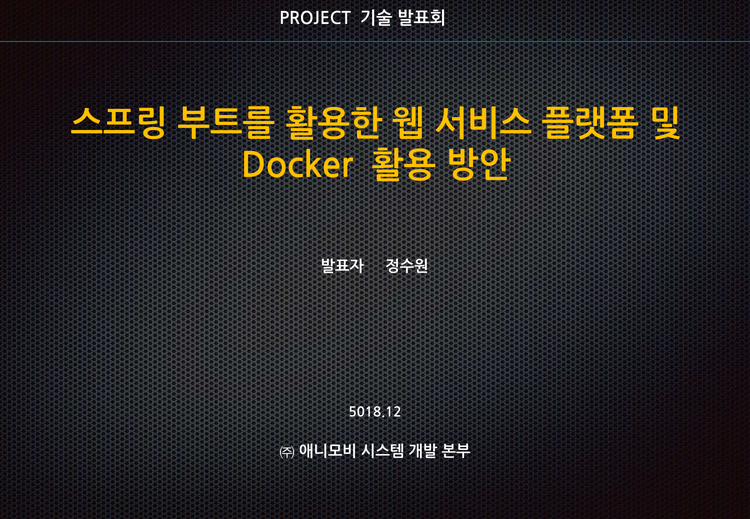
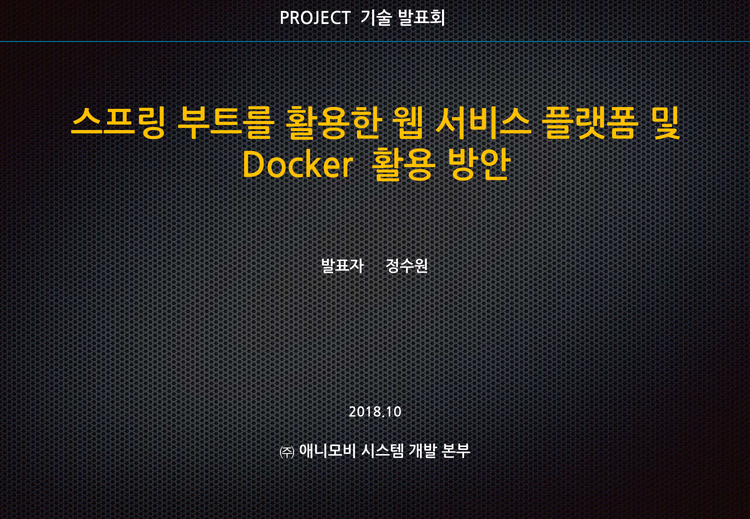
5018.12: 5018.12 -> 2018.10 (375, 413)
